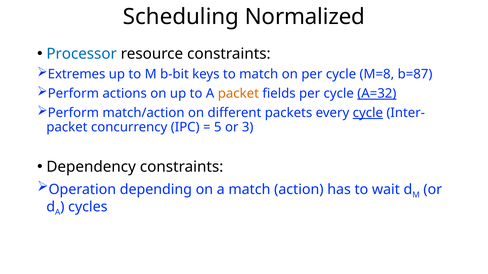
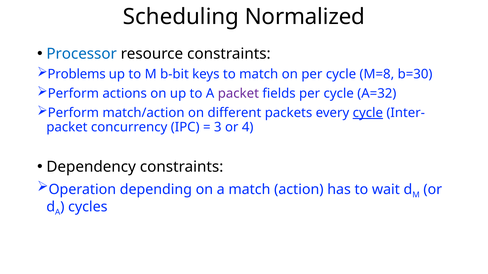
Extremes: Extremes -> Problems (77, 74)
b=87: b=87 -> b=30 (415, 74)
packet colour: orange -> purple (238, 94)
A=32 underline: present -> none (377, 94)
5: 5 -> 3 (218, 127)
3: 3 -> 4 (248, 127)
